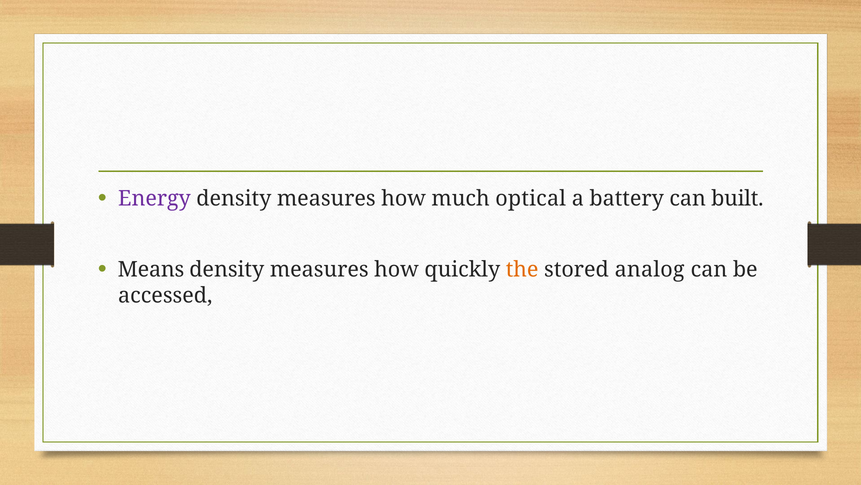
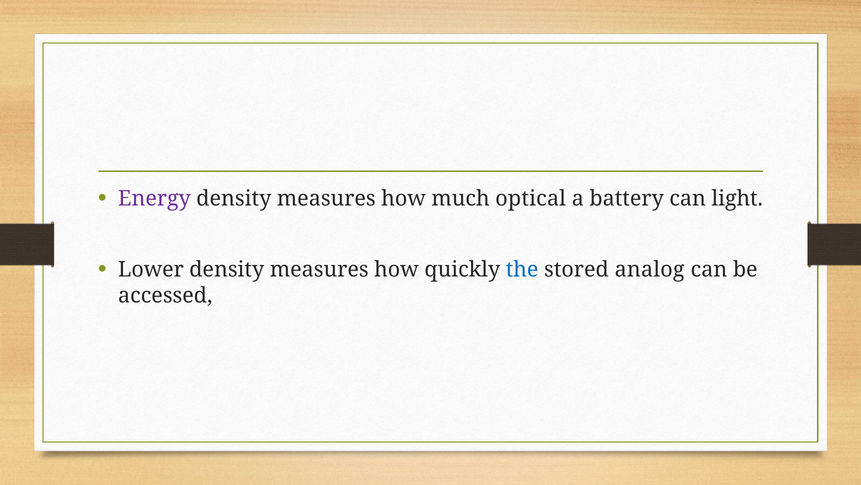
built: built -> light (737, 198)
Means: Means -> Lower (151, 269)
the colour: orange -> blue (522, 269)
